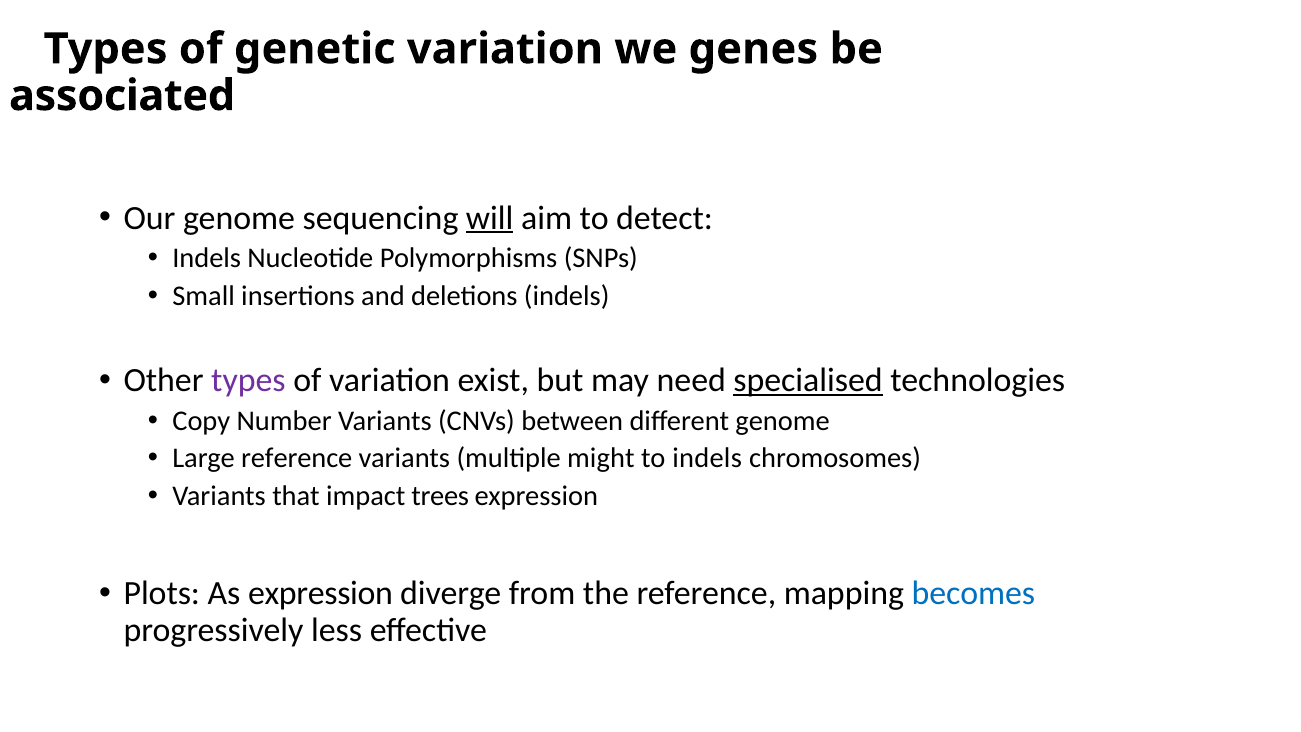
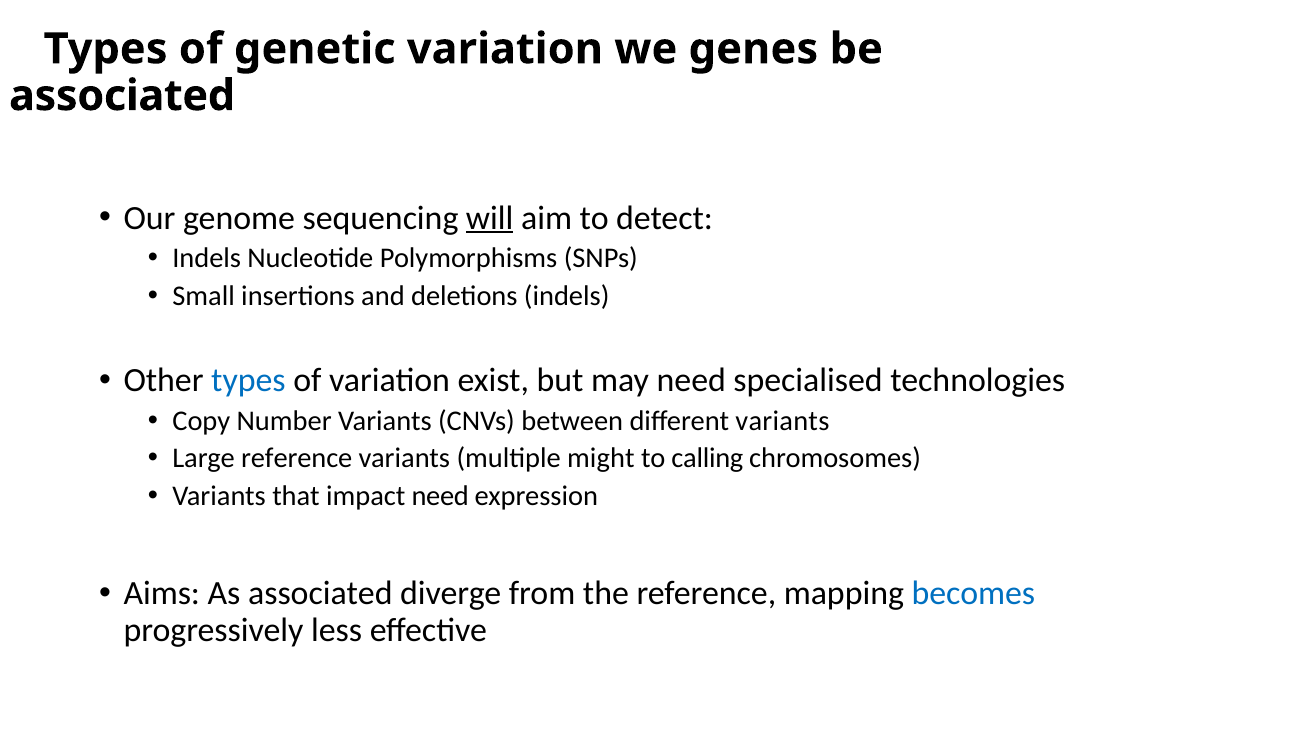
types colour: purple -> blue (248, 380)
specialised underline: present -> none (808, 380)
different genome: genome -> variants (782, 421)
to indels: indels -> calling (707, 458)
impact trees: trees -> need (440, 496)
Plots: Plots -> Aims (162, 593)
As expression: expression -> associated (320, 593)
